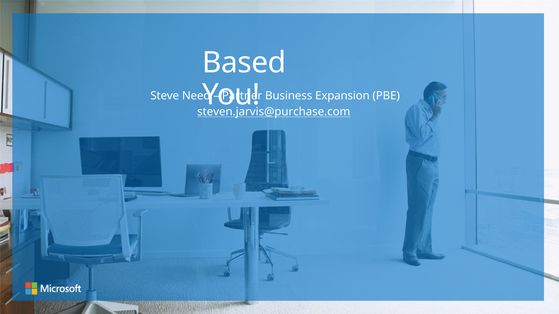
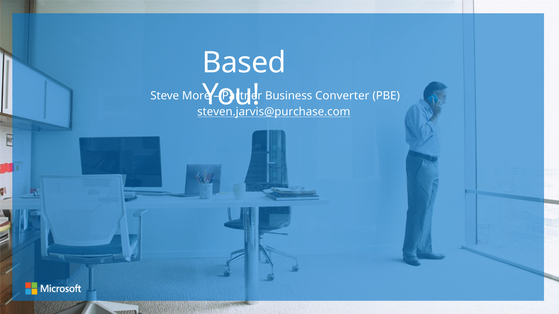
Need: Need -> More (196, 96)
Expansion: Expansion -> Converter (342, 96)
